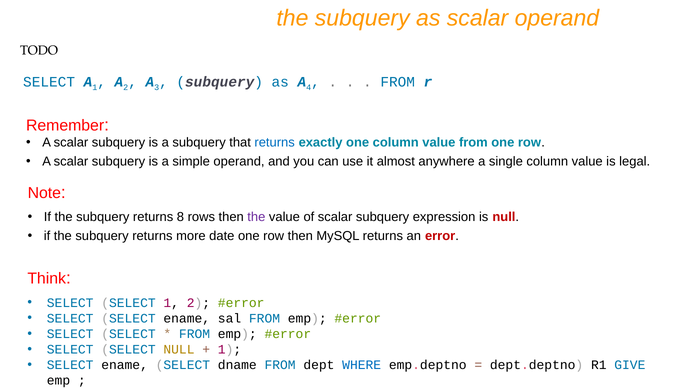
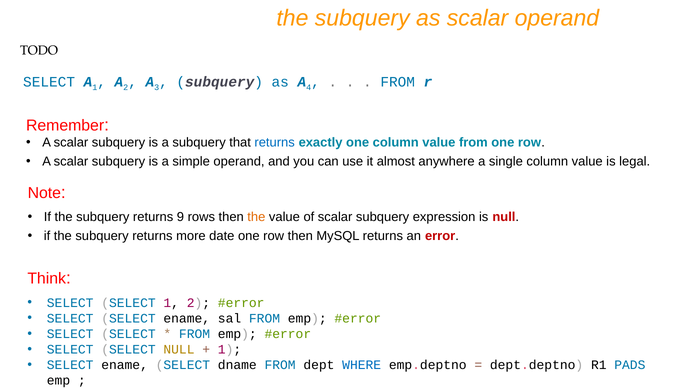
8: 8 -> 9 (180, 217)
the colour: purple -> orange (256, 217)
GIVE: GIVE -> PADS (630, 365)
